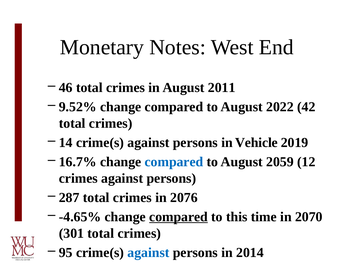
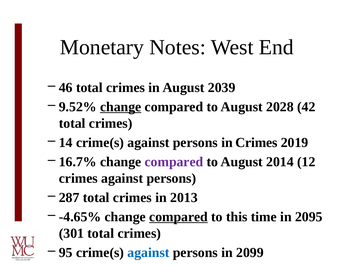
2011: 2011 -> 2039 (222, 88)
change underline: none -> present (121, 107)
2022: 2022 -> 2028 (280, 107)
in Vehicle: Vehicle -> Crimes (256, 143)
compared colour: blue -> purple (174, 162)
2059: 2059 -> 2014 (280, 162)
2076: 2076 -> 2013 (184, 198)
2070: 2070 -> 2095 (309, 217)
2014: 2014 -> 2099 (250, 253)
